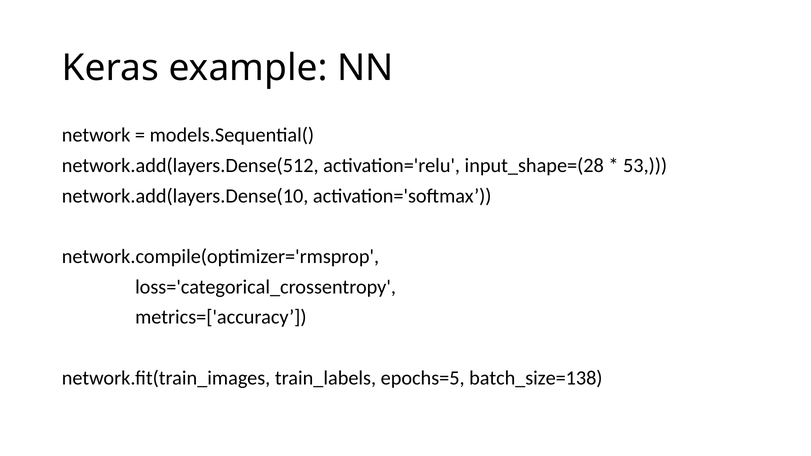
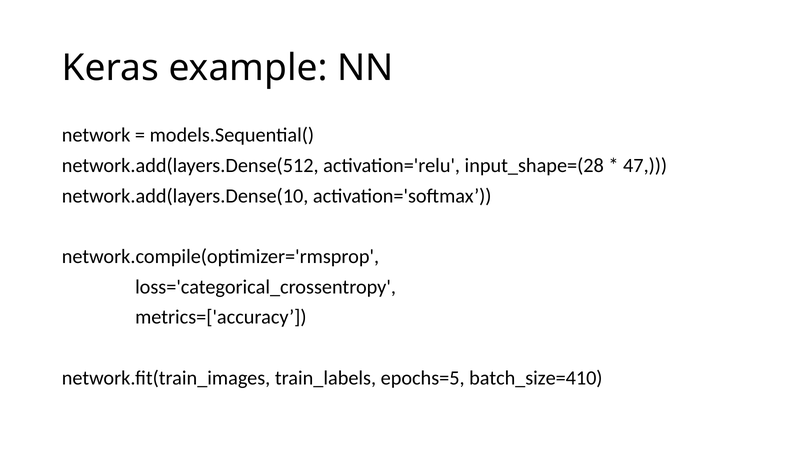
53: 53 -> 47 (645, 166)
batch_size=138: batch_size=138 -> batch_size=410 (536, 378)
